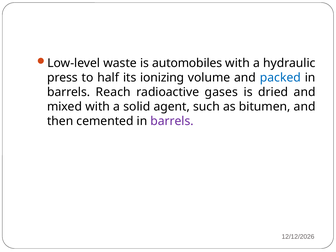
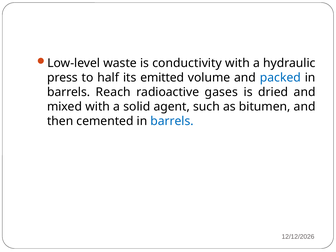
automobiles: automobiles -> conductivity (187, 63)
ionizing: ionizing -> emitted (162, 78)
barrels colour: purple -> blue (172, 121)
